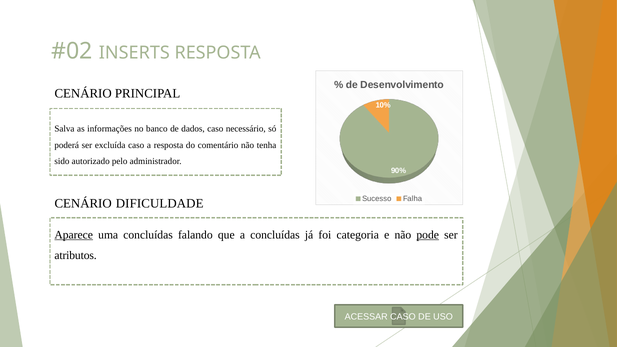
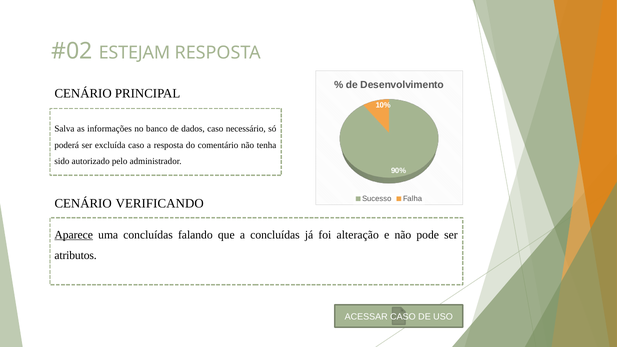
INSERTS: INSERTS -> ESTEJAM (134, 53)
DIFICULDADE: DIFICULDADE -> VERIFICANDO (160, 203)
categoria: categoria -> alteração (358, 235)
pode underline: present -> none (428, 235)
